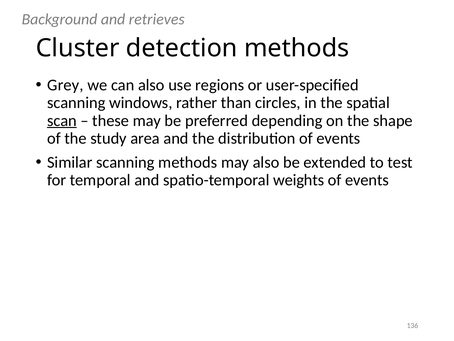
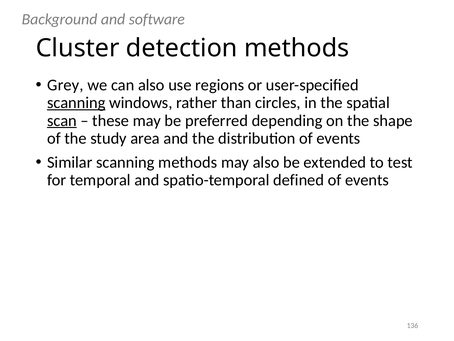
retrieves: retrieves -> software (157, 19)
scanning underline: none -> present (76, 103)
weights: weights -> defined (299, 180)
